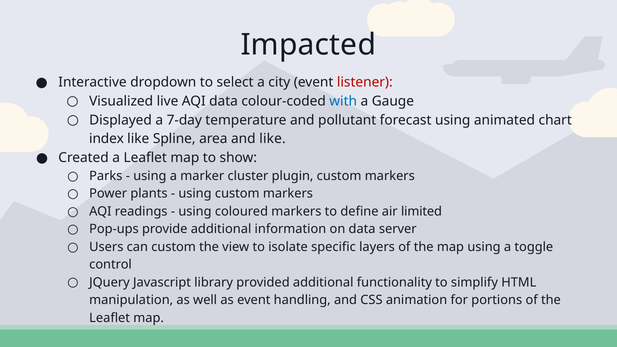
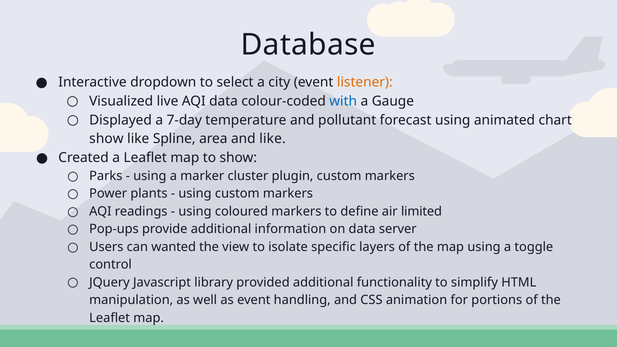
Impacted: Impacted -> Database (308, 45)
listener colour: red -> orange (365, 82)
index: index -> show (106, 139)
can custom: custom -> wanted (174, 247)
